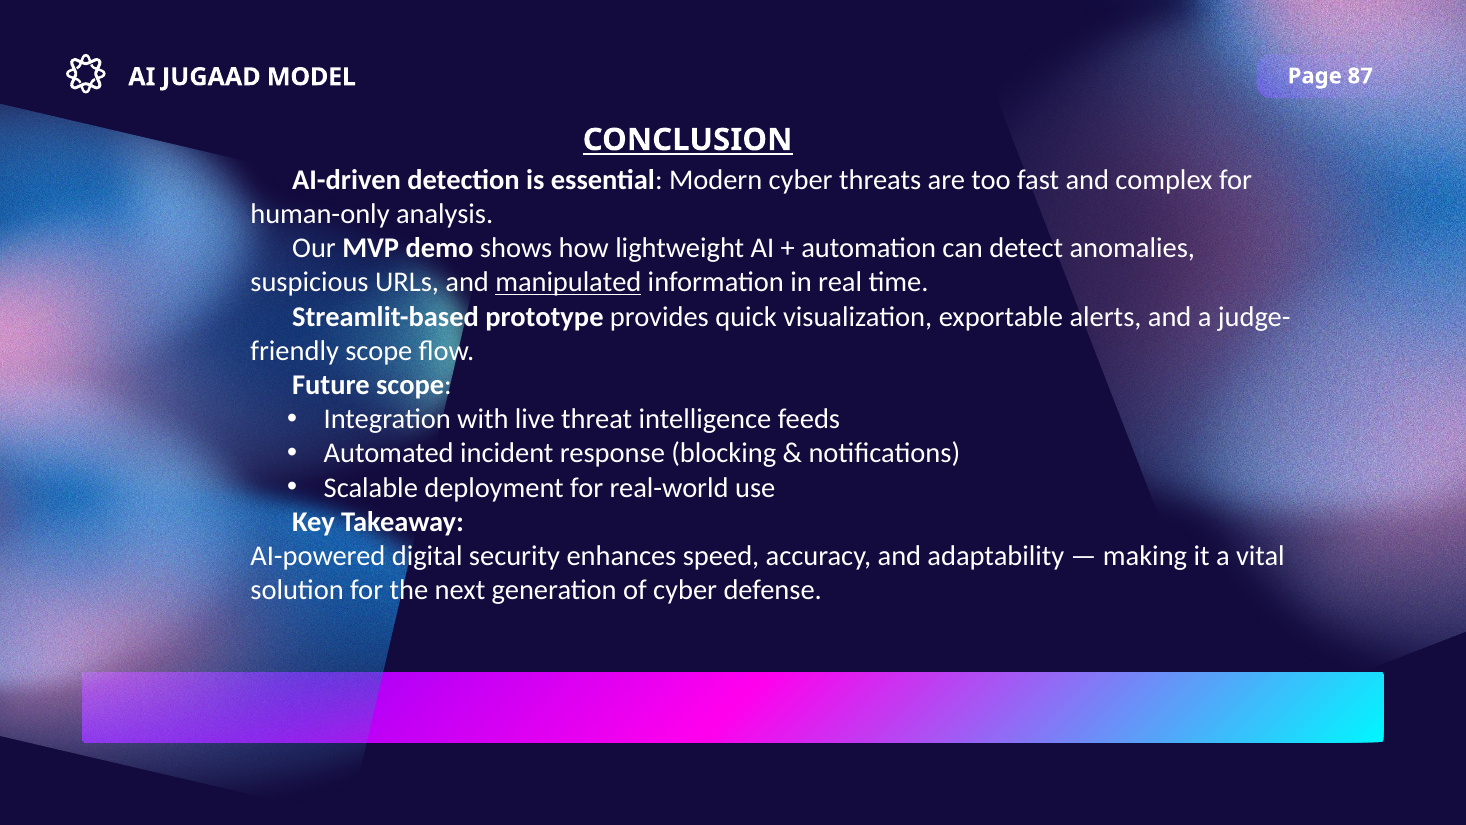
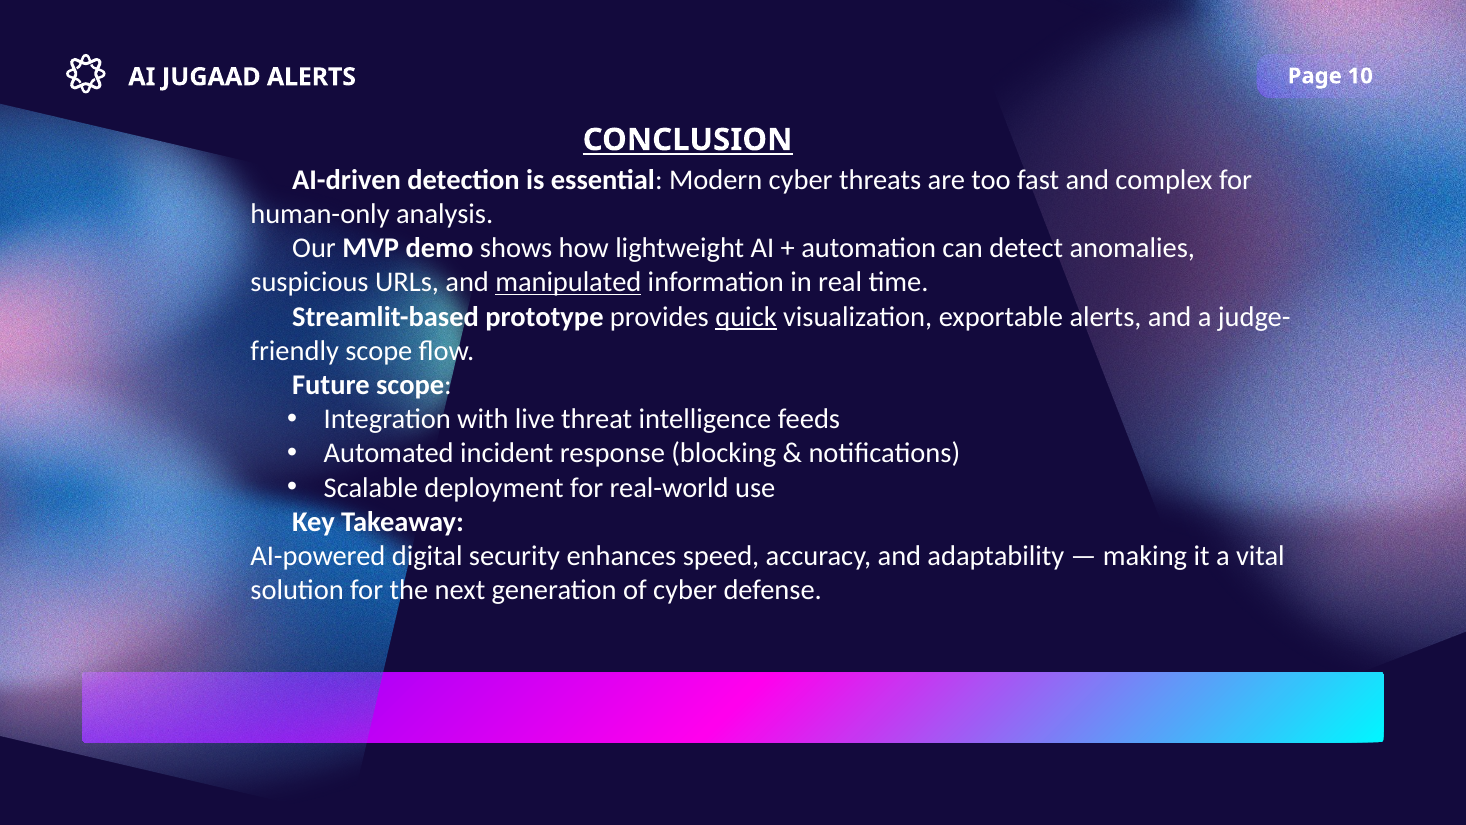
87: 87 -> 10 (1360, 76)
JUGAAD MODEL: MODEL -> ALERTS (311, 77)
quick underline: none -> present (746, 316)
